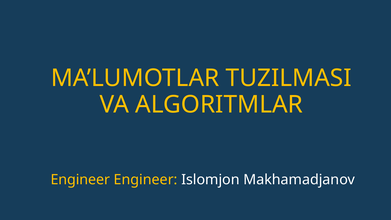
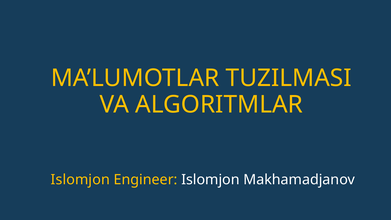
Engineer: Engineer -> Islomjon (80, 180)
